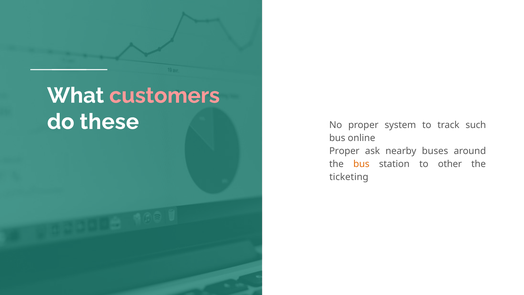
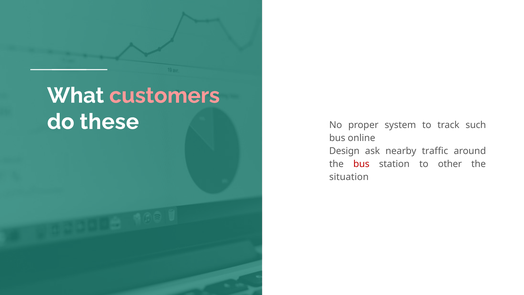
Proper: Proper -> Design (344, 151)
buses: buses -> traffic (435, 151)
bus colour: orange -> red (361, 164)
ticketing: ticketing -> situation (349, 177)
